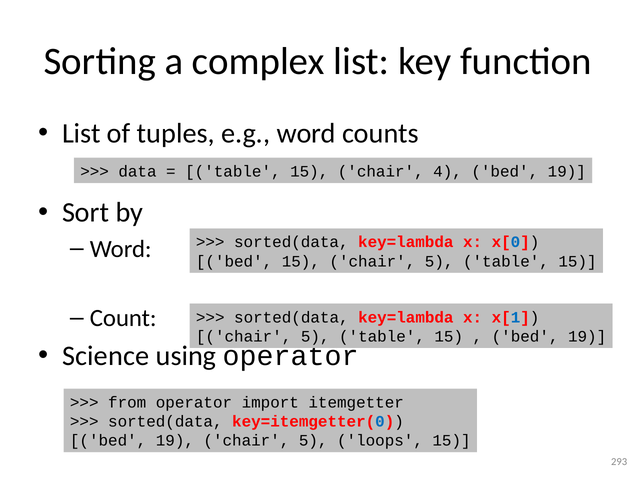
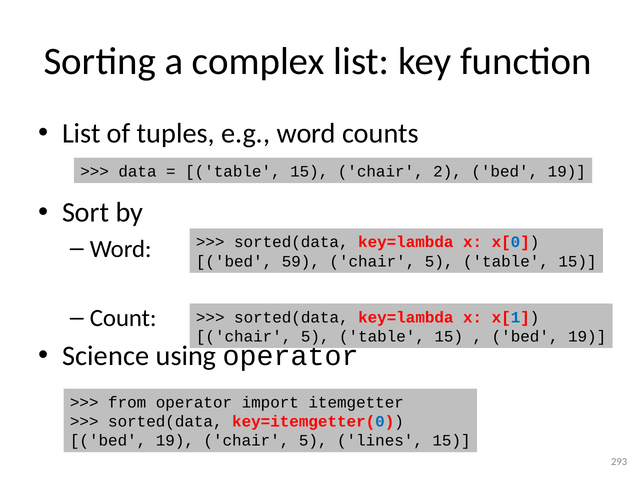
4: 4 -> 2 (448, 171)
bed 15: 15 -> 59 (301, 261)
loops: loops -> lines (380, 441)
